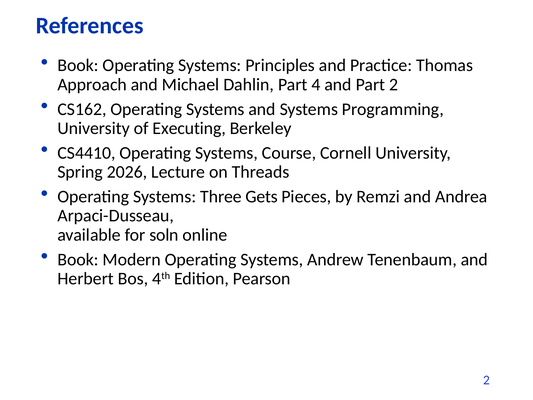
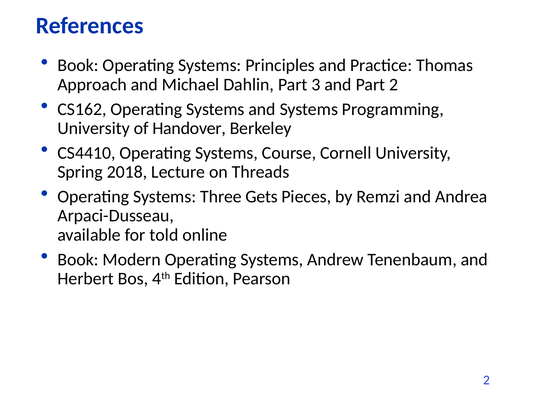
4: 4 -> 3 (316, 85)
Executing: Executing -> Handover (189, 128)
2026: 2026 -> 2018 (127, 172)
soln: soln -> told (164, 235)
